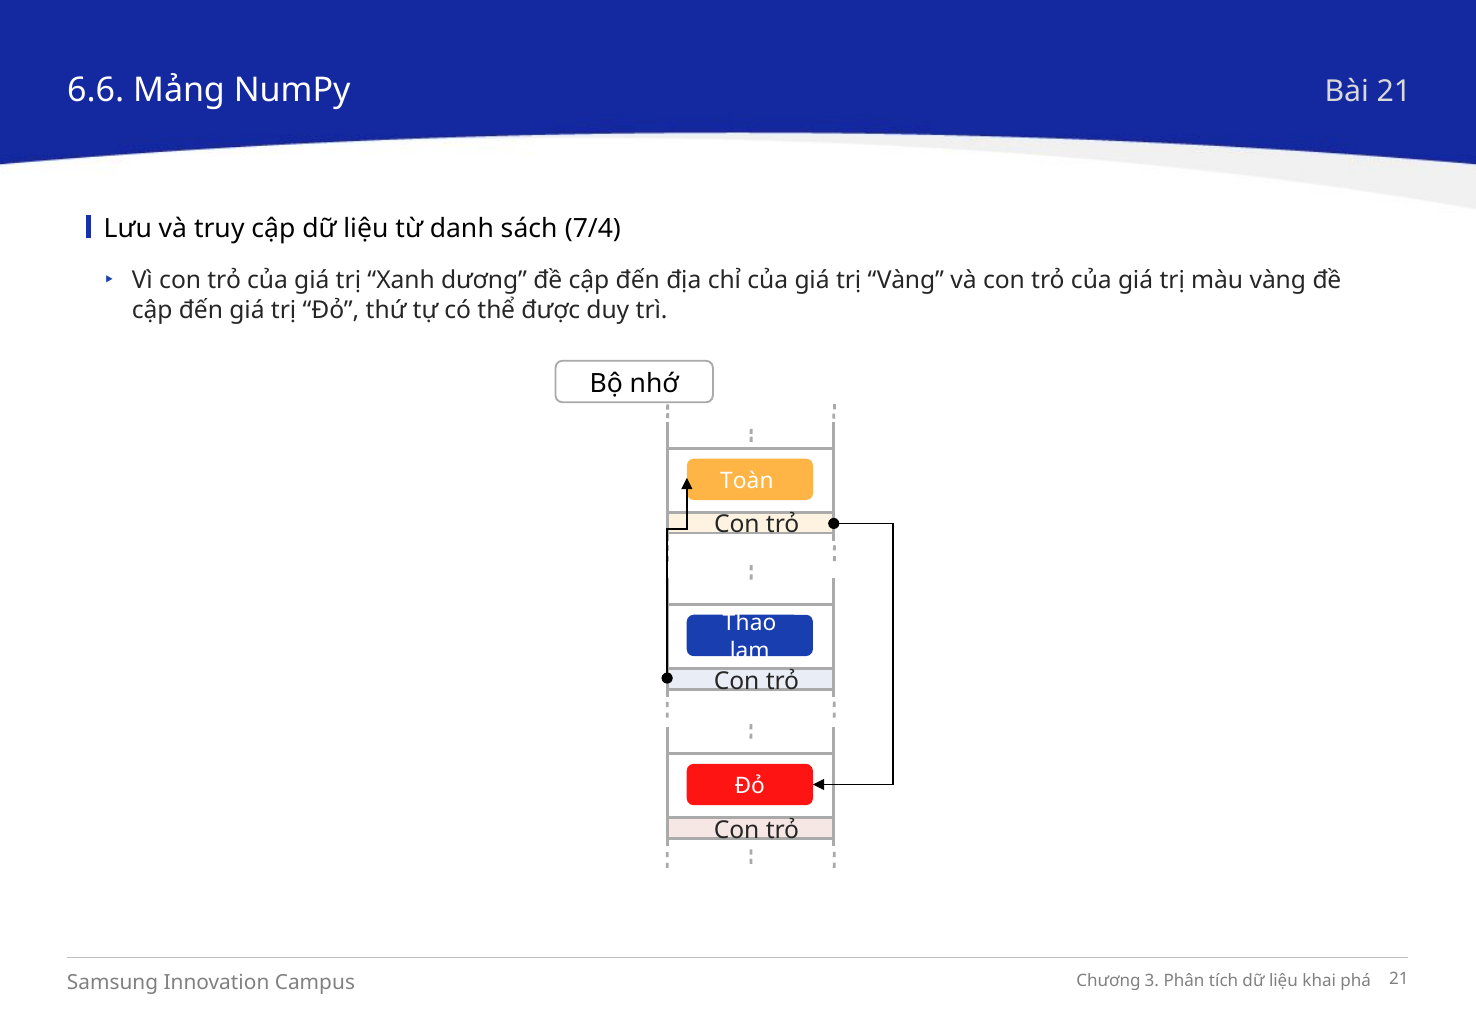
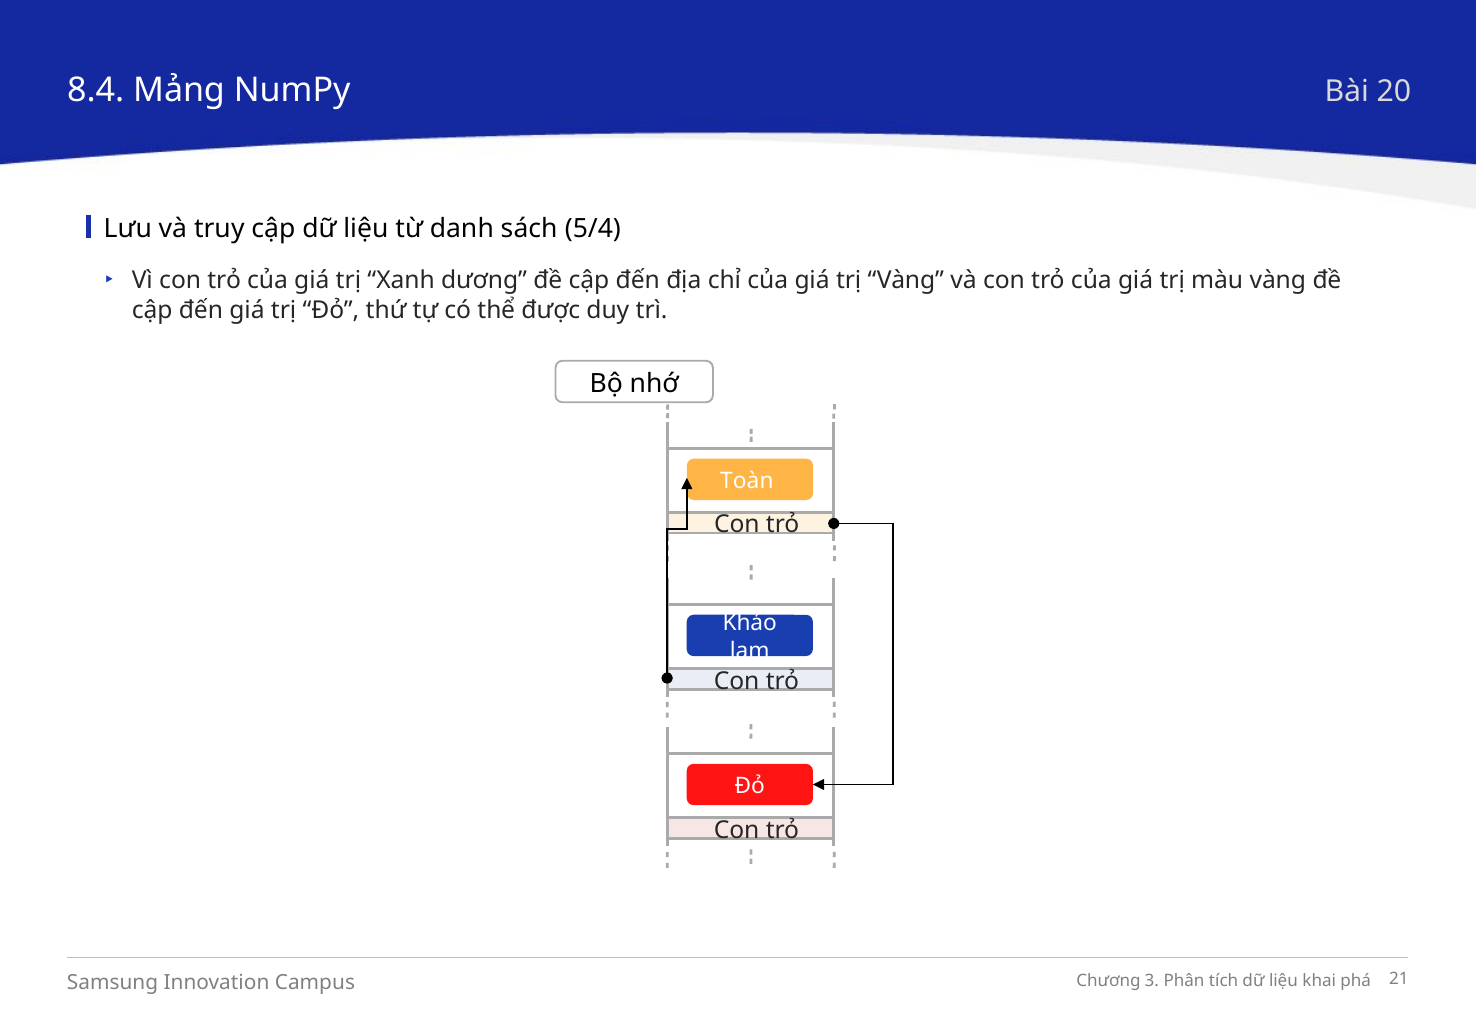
6.6: 6.6 -> 8.4 (96, 90)
Bài 21: 21 -> 20 (1394, 92)
7/4: 7/4 -> 5/4 (593, 228)
Thao: Thao -> Khảo (750, 623)
